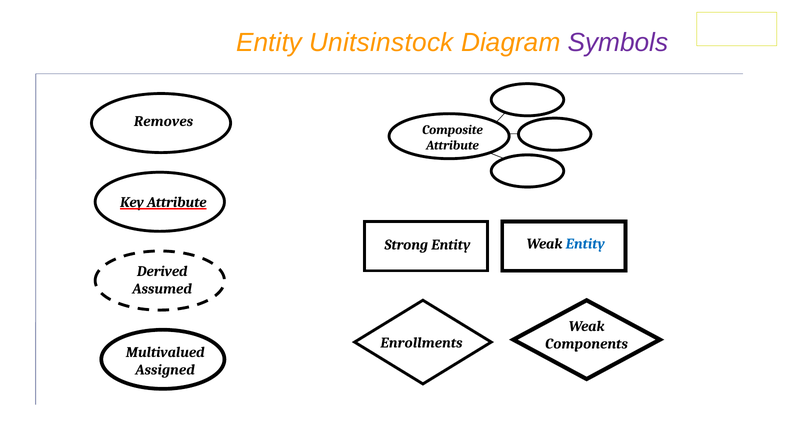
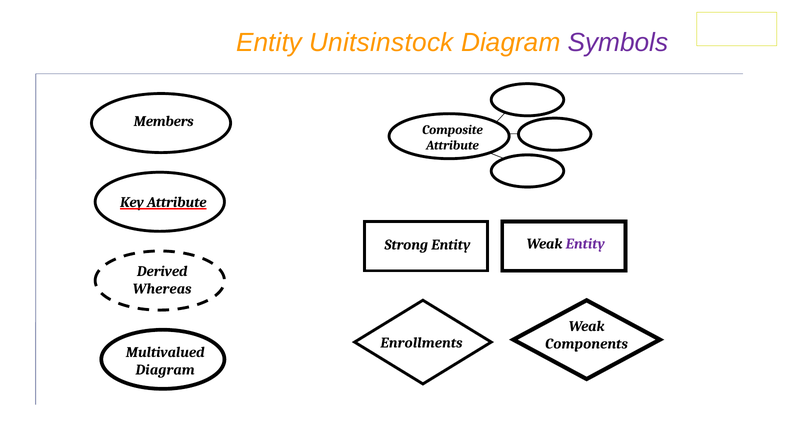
Removes: Removes -> Members (164, 121)
Entity colour: blue -> purple (585, 244)
Assumed: Assumed -> Whereas (162, 289)
Assigned: Assigned -> Diagram (165, 370)
